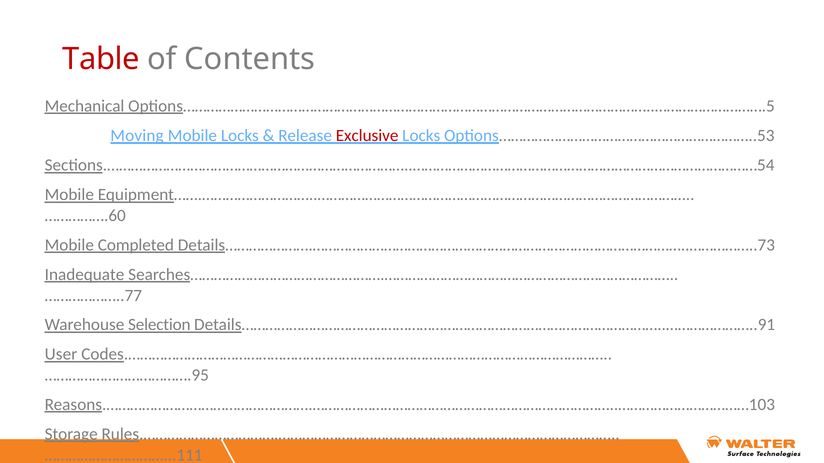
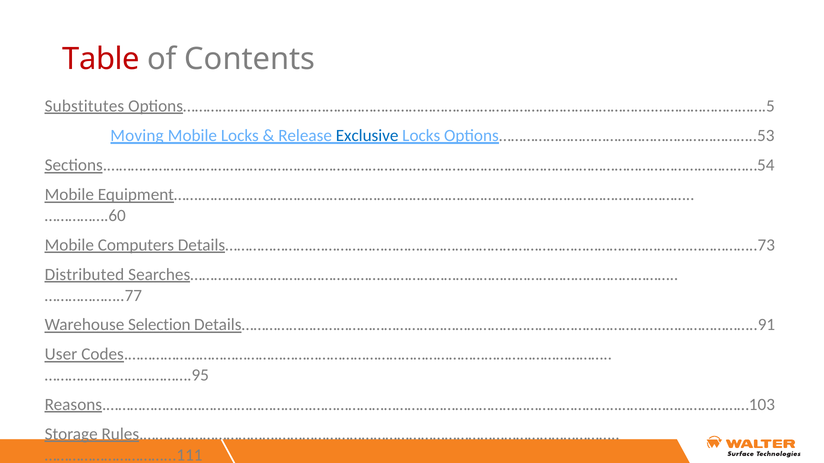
Mechanical: Mechanical -> Substitutes (84, 106)
Exclusive colour: red -> blue (367, 136)
Completed: Completed -> Computers (136, 245)
Inadequate: Inadequate -> Distributed (84, 275)
